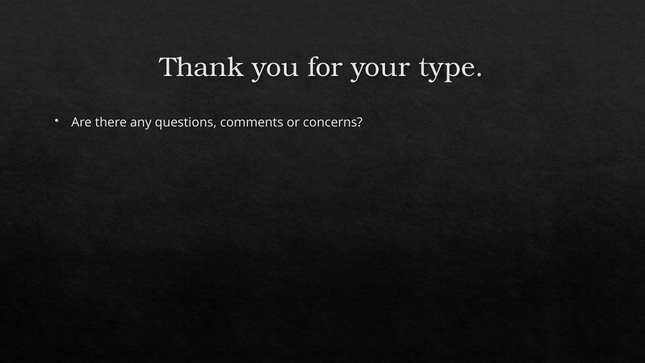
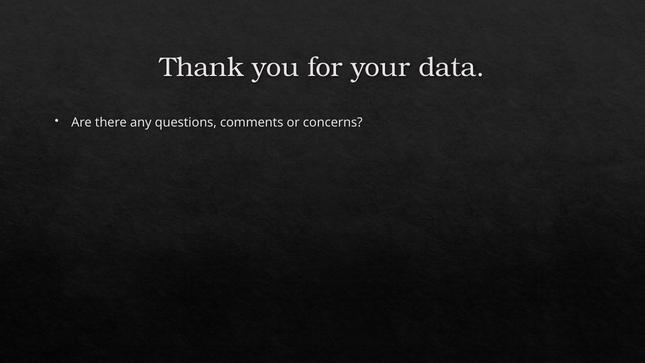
type: type -> data (452, 67)
